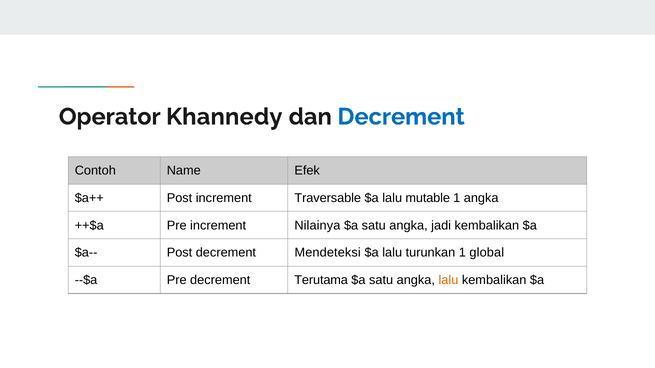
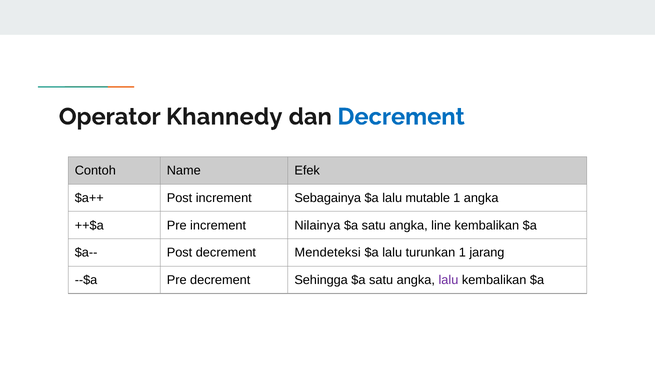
Traversable: Traversable -> Sebagainya (328, 198)
jadi: jadi -> line (441, 226)
global: global -> jarang (487, 253)
Terutama: Terutama -> Sehingga (321, 280)
lalu colour: orange -> purple (448, 280)
